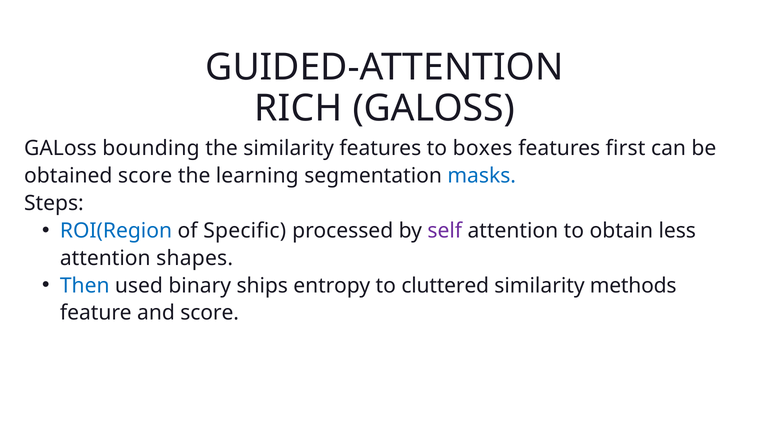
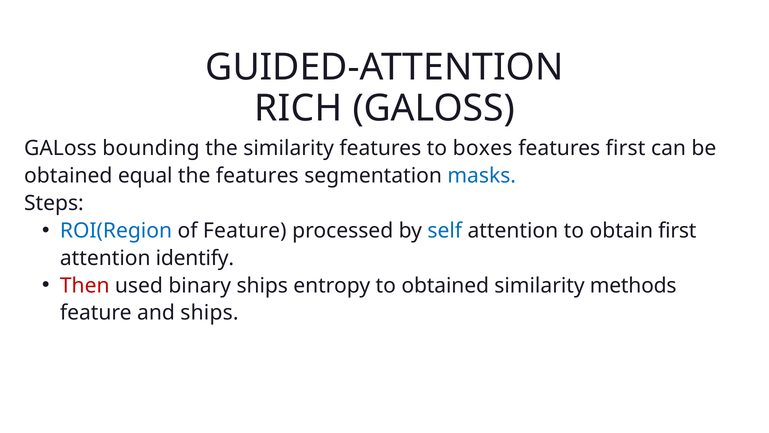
obtained score: score -> equal (145, 176)
the learning: learning -> features (257, 176)
of Specific: Specific -> Feature (245, 230)
self colour: purple -> blue (445, 230)
obtain less: less -> first (677, 230)
shapes: shapes -> identify (195, 258)
Then colour: blue -> red (85, 285)
to cluttered: cluttered -> obtained (445, 285)
and score: score -> ships (209, 313)
